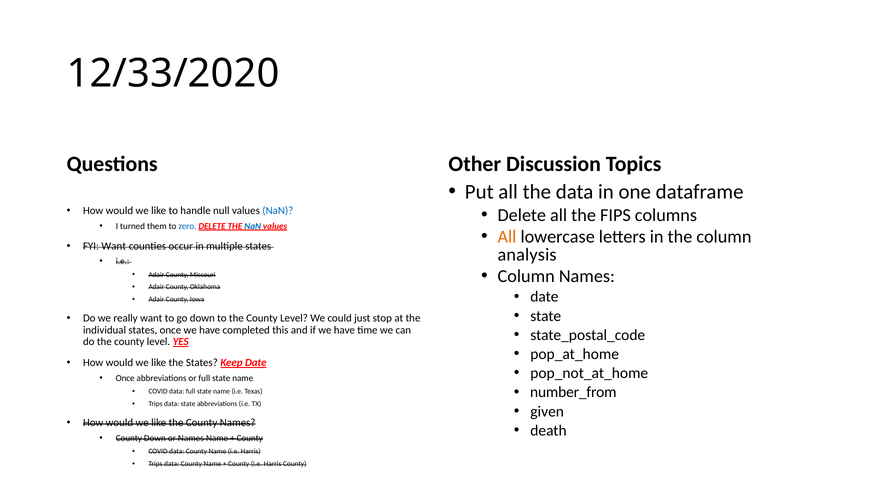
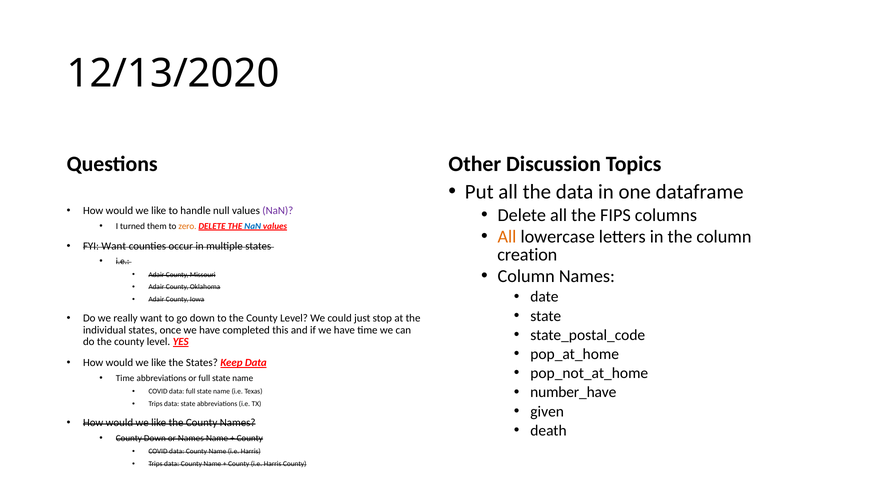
12/33/2020: 12/33/2020 -> 12/13/2020 (173, 73)
NaN colour: blue -> purple (278, 211)
zero colour: blue -> orange (187, 226)
analysis: analysis -> creation (527, 255)
Keep Date: Date -> Data (256, 363)
Once: Once -> Time (125, 378)
number_from: number_from -> number_have (573, 392)
